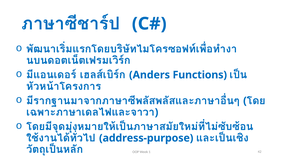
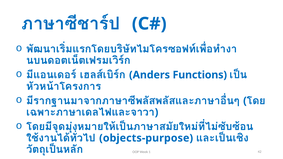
address-purpose: address-purpose -> objects-purpose (146, 138)
